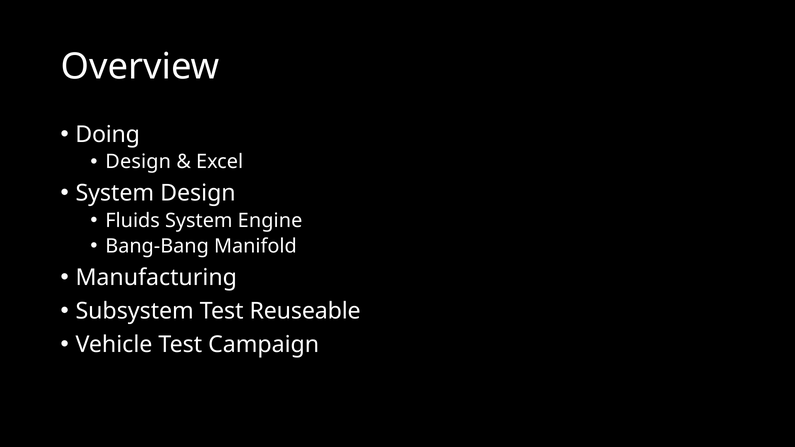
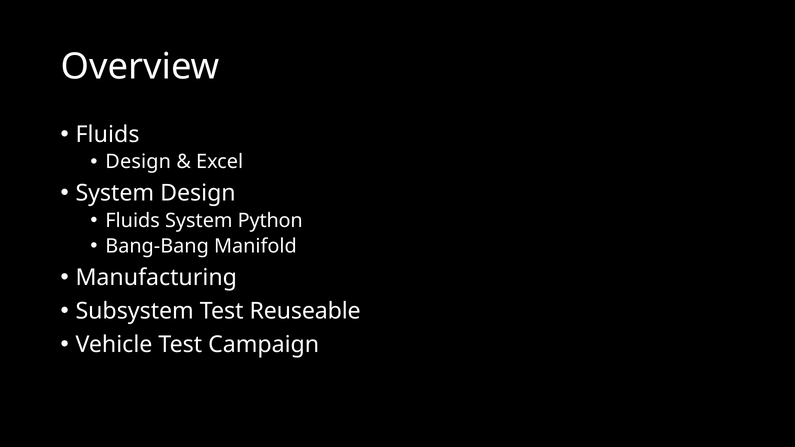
Doing: Doing -> Fluids (108, 134)
Engine: Engine -> Python (270, 221)
